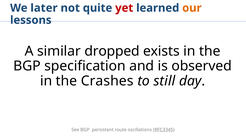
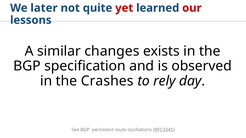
our colour: orange -> red (192, 8)
dropped: dropped -> changes (112, 51)
still: still -> rely (164, 81)
